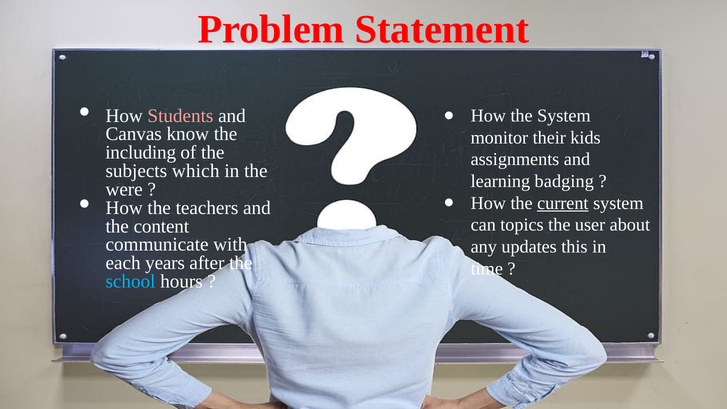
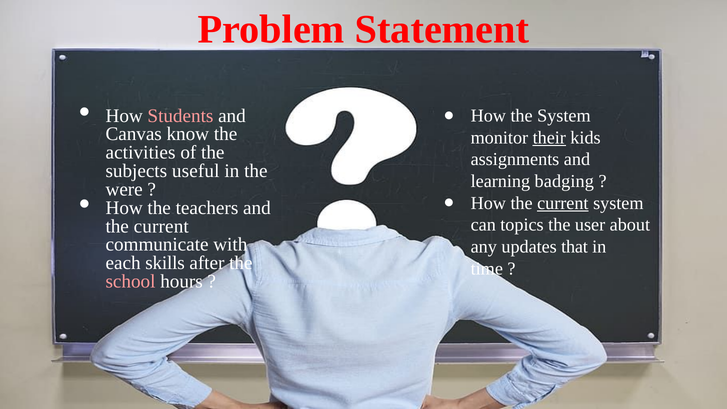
their underline: none -> present (549, 138)
including: including -> activities (141, 153)
which: which -> useful (196, 171)
content: content -> current (161, 226)
this: this -> that (575, 247)
years: years -> skills (165, 263)
school colour: light blue -> pink (131, 281)
